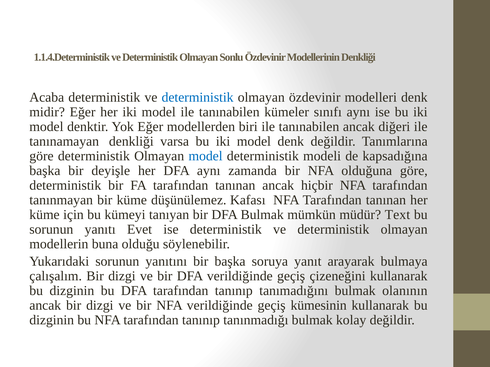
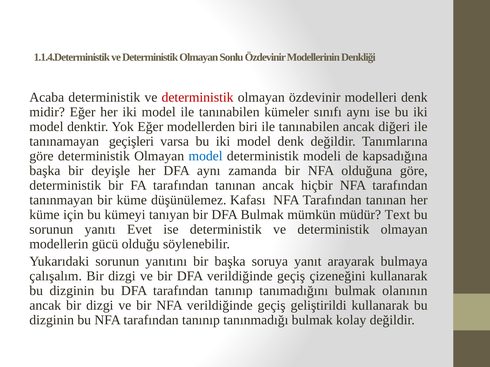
deterministik colour: blue -> red (198, 97)
tanınamayan denkliği: denkliği -> geçişleri (131, 141)
buna: buna -> gücü (105, 244)
kümesinin: kümesinin -> geliştirildi (319, 306)
